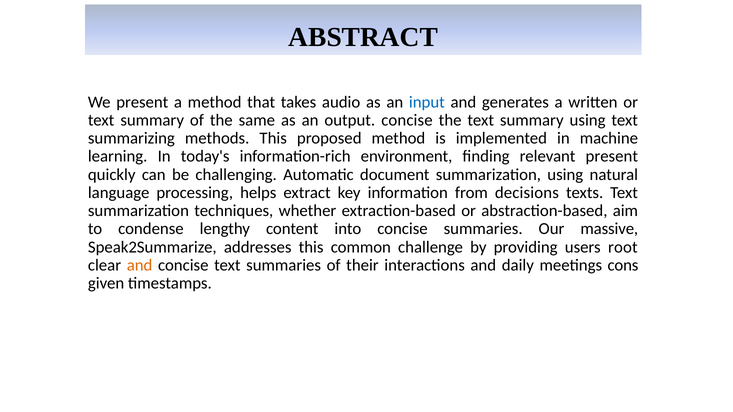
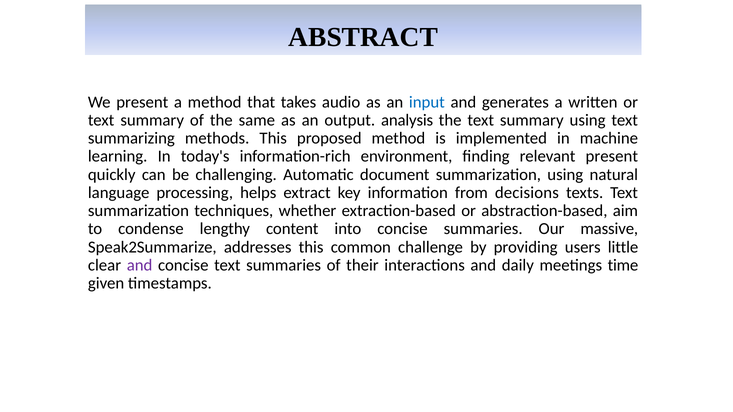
output concise: concise -> analysis (407, 120)
root: root -> little (623, 247)
and colour: orange -> purple (140, 265)
cons: cons -> time (623, 265)
